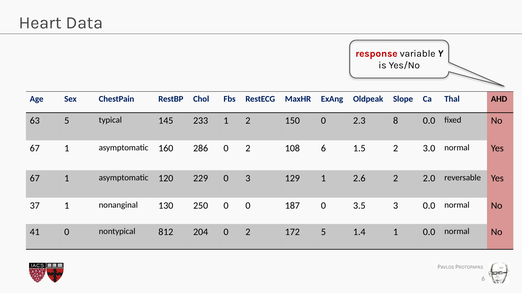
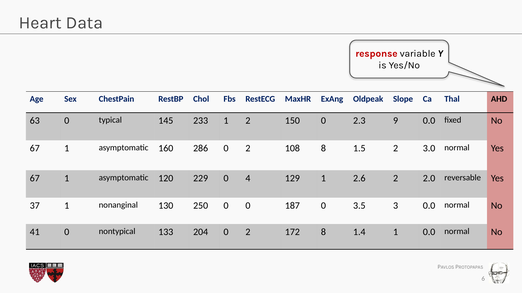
63 5: 5 -> 0 (67, 121)
8: 8 -> 9 (396, 121)
108 6: 6 -> 8 (323, 149)
0 3: 3 -> 4 (248, 179)
812: 812 -> 133 (166, 233)
172 5: 5 -> 8 (323, 233)
